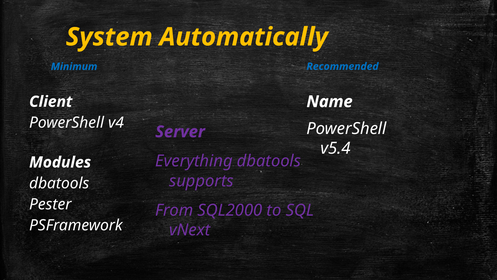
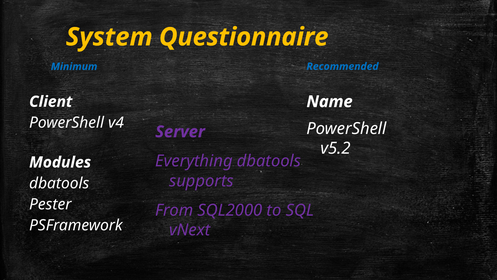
Automatically: Automatically -> Questionnaire (244, 37)
v5.4: v5.4 -> v5.2 (336, 148)
